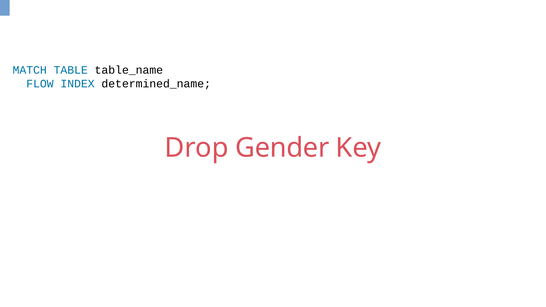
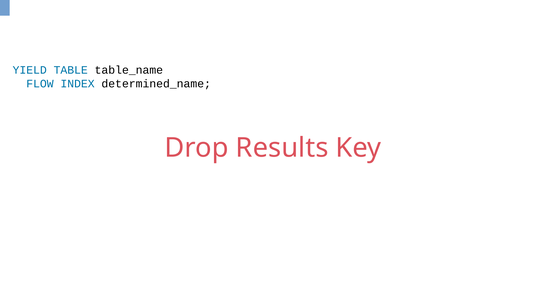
MATCH: MATCH -> YIELD (30, 70)
Gender: Gender -> Results (282, 148)
